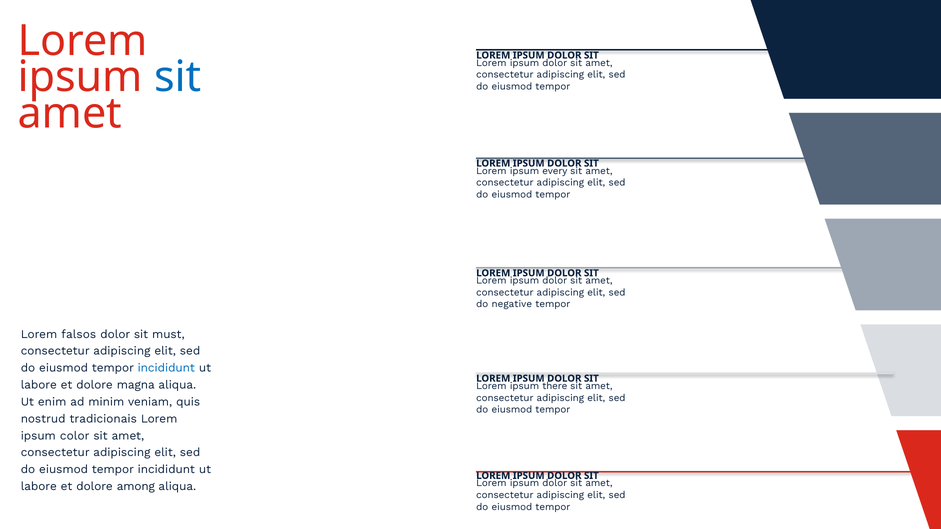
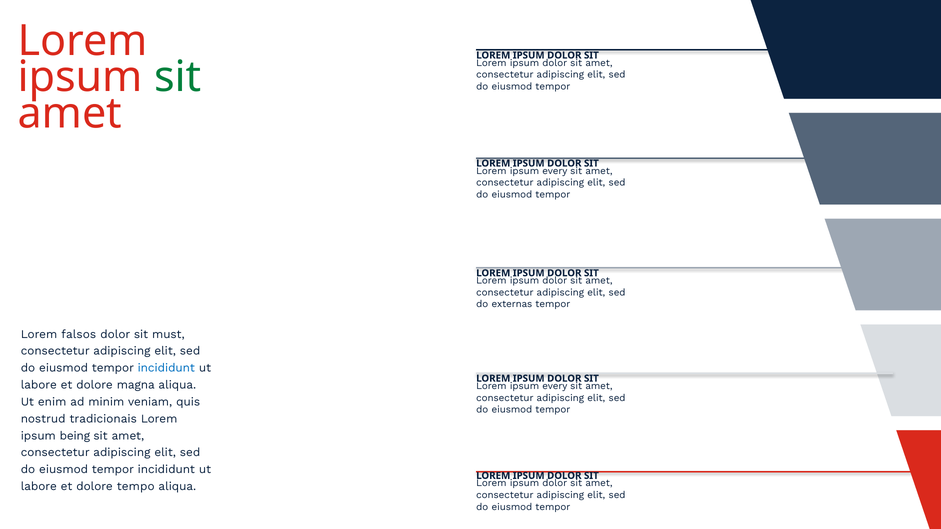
sit colour: blue -> green (178, 77)
negative: negative -> externas (512, 304)
there: there -> every (555, 386)
color: color -> being (75, 436)
among: among -> tempo (136, 487)
